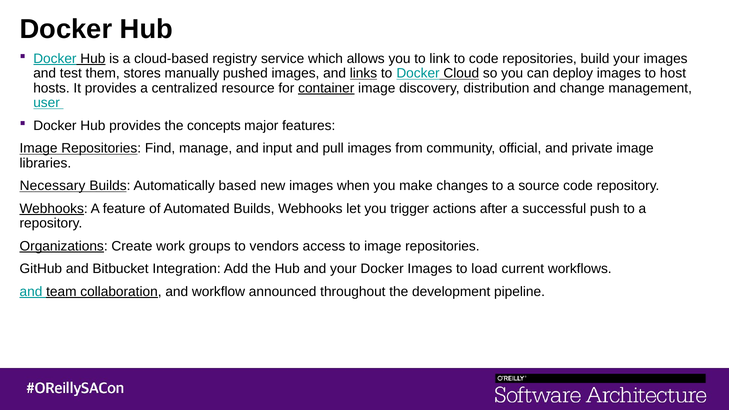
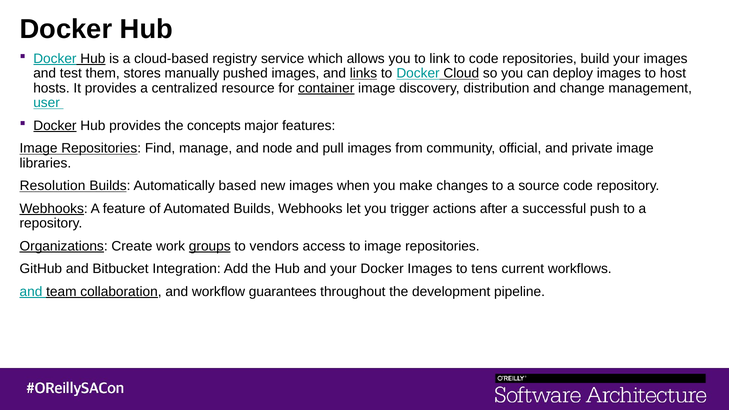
Docker underline: none -> present (55, 126)
input: input -> node (277, 148)
Necessary: Necessary -> Resolution (53, 186)
groups underline: none -> present (210, 246)
load: load -> tens (484, 269)
announced: announced -> guarantees (283, 292)
